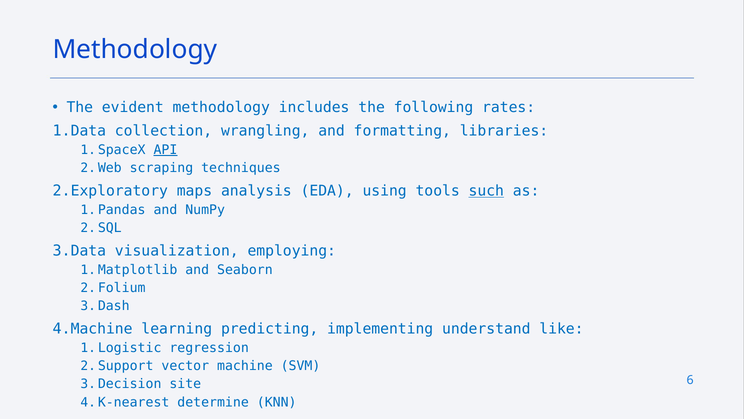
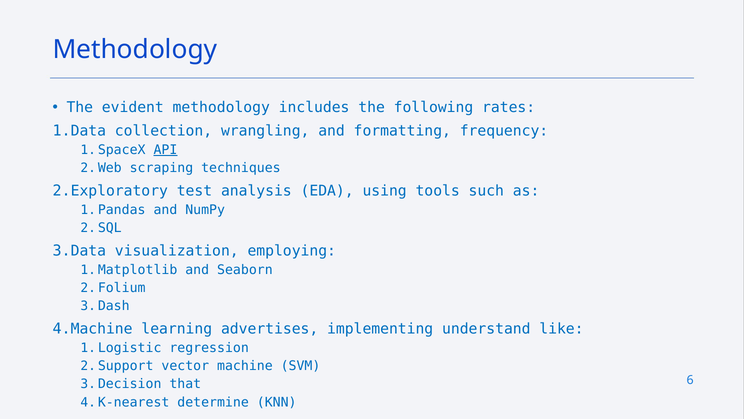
libraries: libraries -> frequency (504, 131)
maps: maps -> test (194, 191)
such underline: present -> none (486, 191)
predicting: predicting -> advertises (270, 328)
site: site -> that (185, 384)
